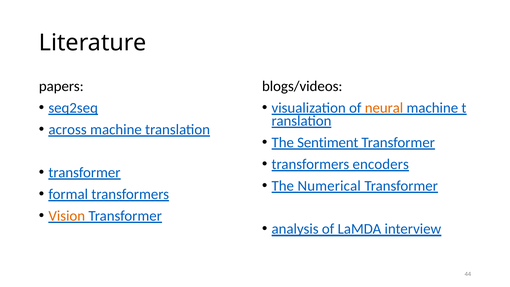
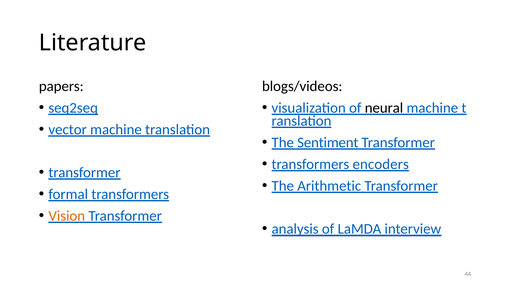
neural colour: orange -> black (384, 108)
across: across -> vector (68, 130)
Numerical: Numerical -> Arithmetic (329, 186)
